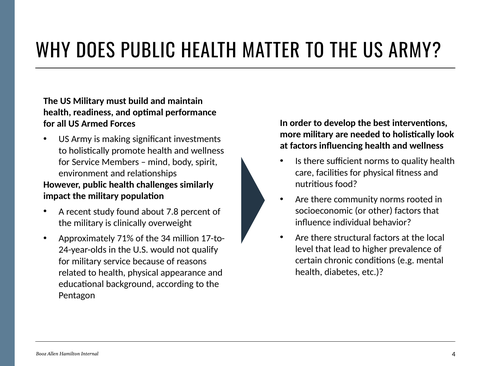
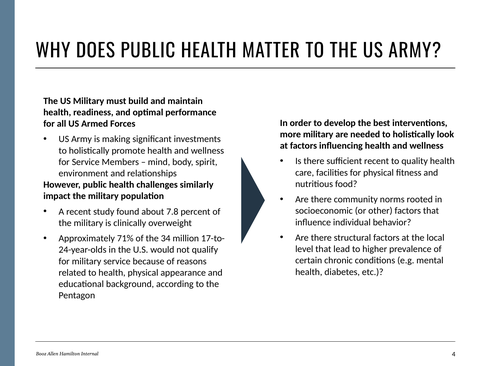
sufficient norms: norms -> recent (377, 162)
